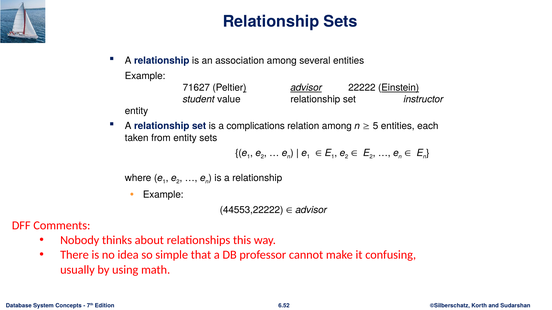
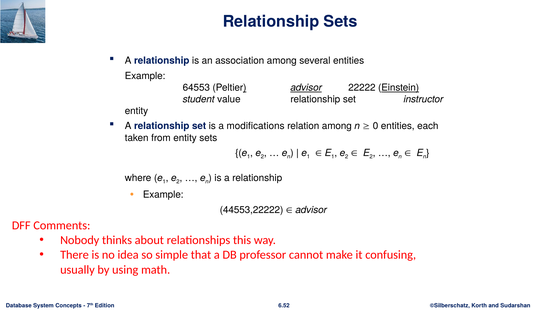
71627: 71627 -> 64553 (196, 88)
complications: complications -> modifications (256, 126)
5: 5 -> 0 (376, 126)
